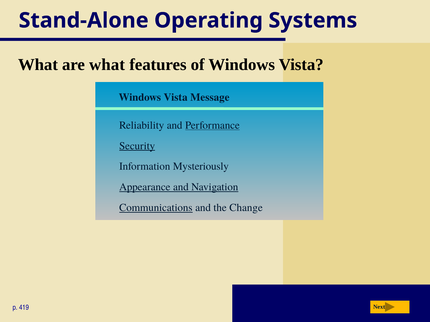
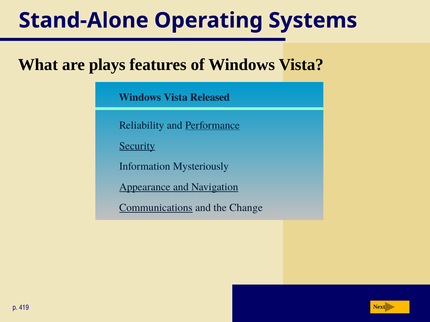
are what: what -> plays (107, 65)
Message: Message -> Released (210, 97)
